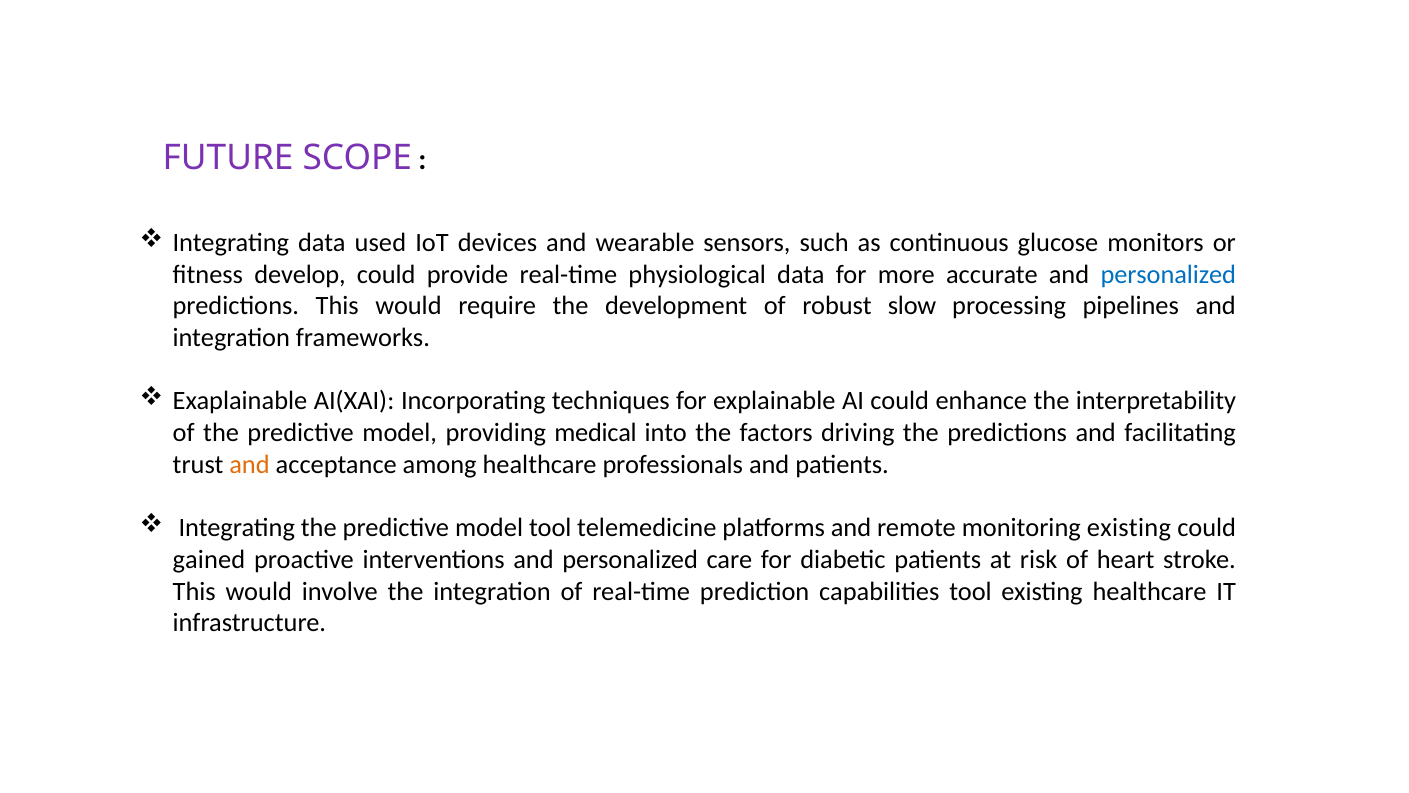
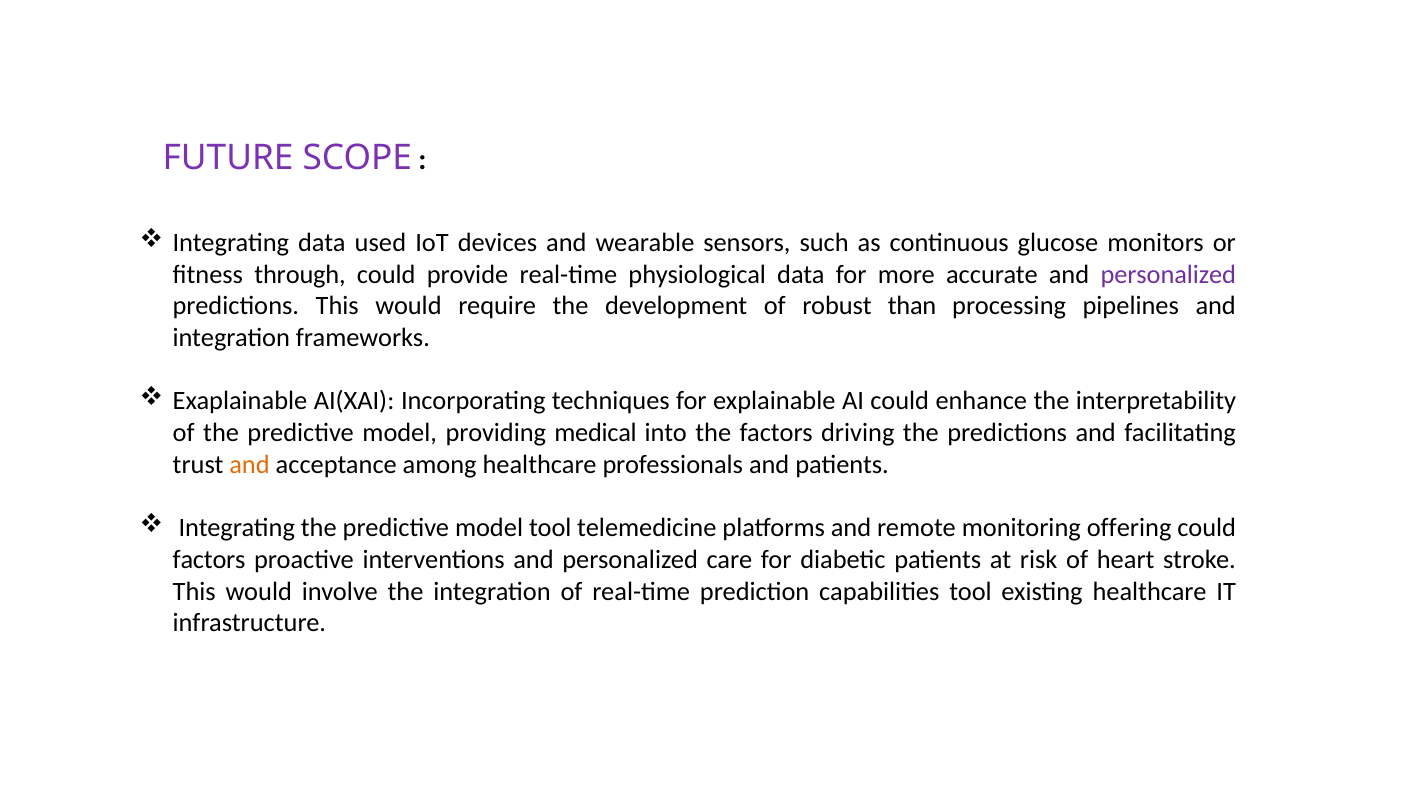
develop: develop -> through (300, 274)
personalized colour: blue -> purple (1168, 274)
slow: slow -> than (912, 306)
monitoring existing: existing -> offering (1129, 528)
gained: gained -> factors (209, 560)
